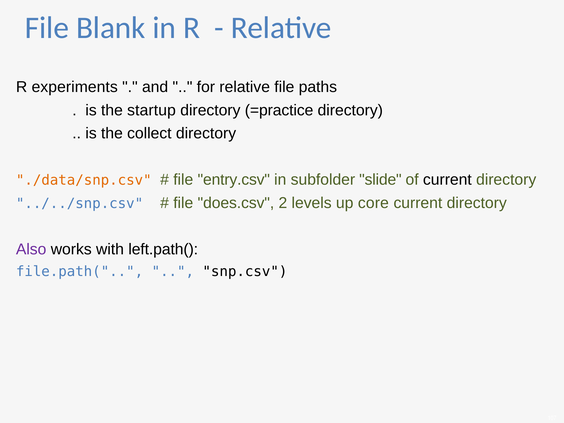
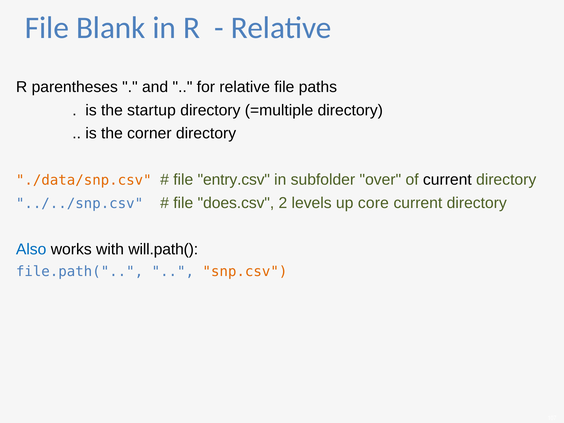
experiments: experiments -> parentheses (75, 87)
=practice: =practice -> =multiple (279, 110)
collect: collect -> corner (149, 133)
slide: slide -> over (380, 180)
Also colour: purple -> blue (31, 249)
left.path(: left.path( -> will.path( (163, 249)
snp.csv colour: black -> orange (245, 272)
